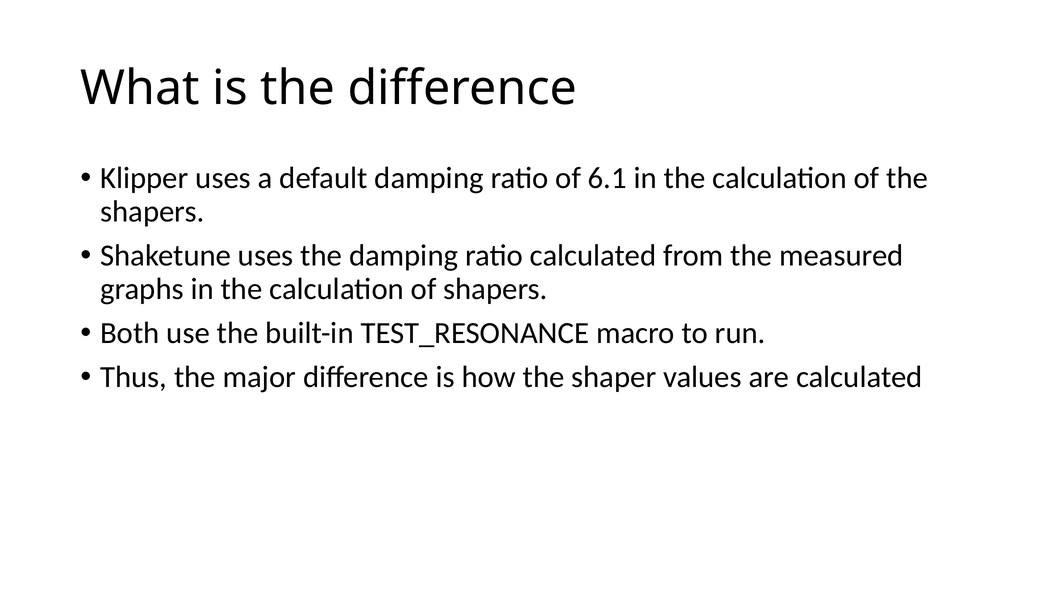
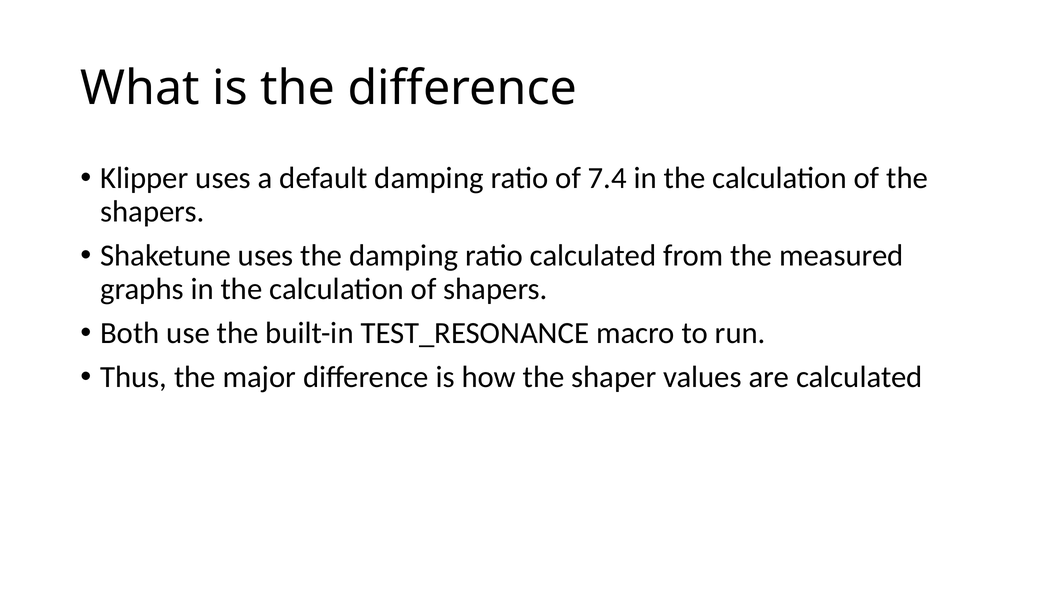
6.1: 6.1 -> 7.4 (607, 178)
